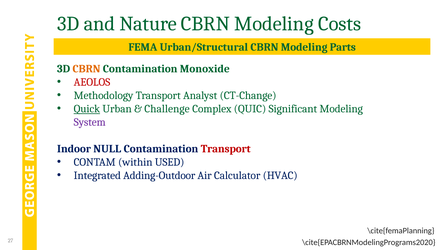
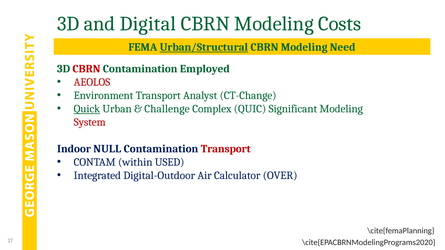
Nature: Nature -> Digital (148, 24)
Urban/Structural underline: none -> present (204, 47)
Parts: Parts -> Need (343, 47)
CBRN colour: orange -> red (86, 69)
Monoxide: Monoxide -> Employed (205, 69)
Methodology: Methodology -> Environment (104, 96)
System colour: purple -> red (90, 122)
Adding-Outdoor: Adding-Outdoor -> Digital-Outdoor (159, 176)
HVAC: HVAC -> OVER (280, 176)
